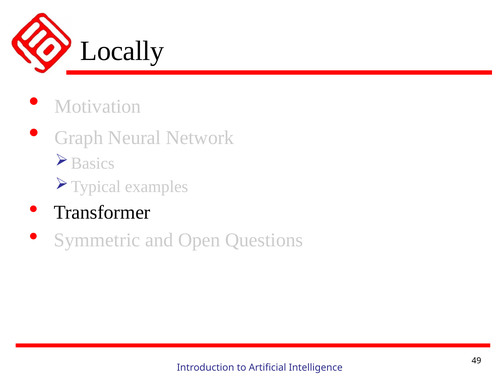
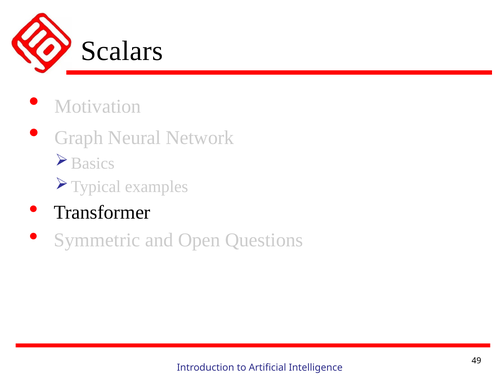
Locally: Locally -> Scalars (122, 51)
